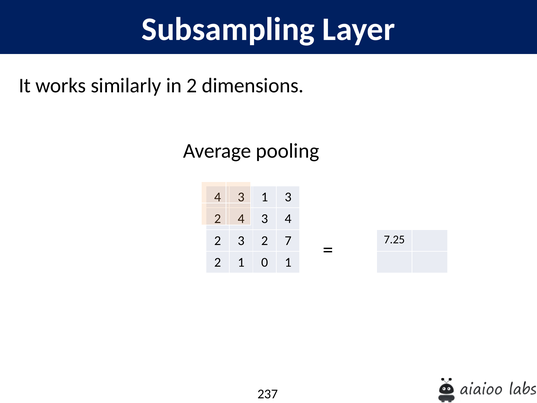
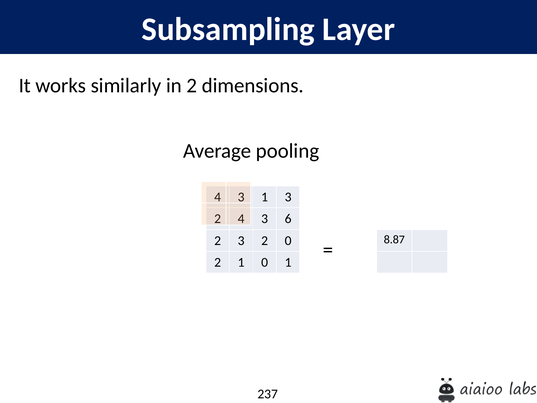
3 4: 4 -> 6 (288, 219)
7.25: 7.25 -> 8.87 (394, 240)
2 7: 7 -> 0 (288, 240)
